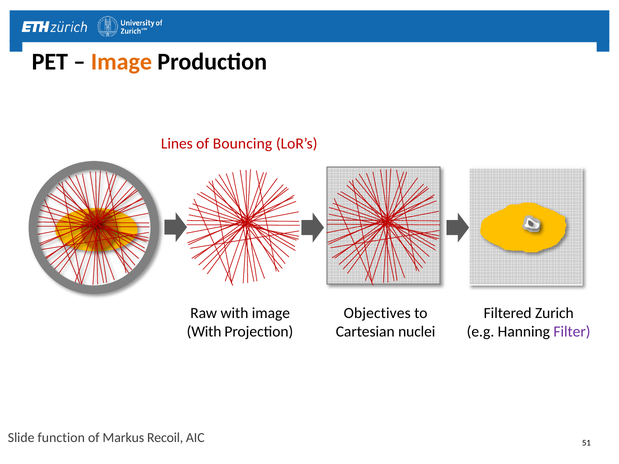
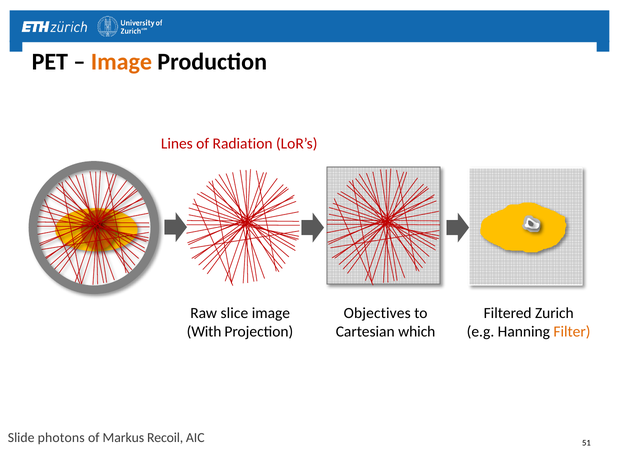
Bouncing: Bouncing -> Radiation (243, 144)
Raw with: with -> slice (234, 313)
nuclei: nuclei -> which (417, 332)
Filter colour: purple -> orange (572, 332)
function: function -> photons (61, 438)
